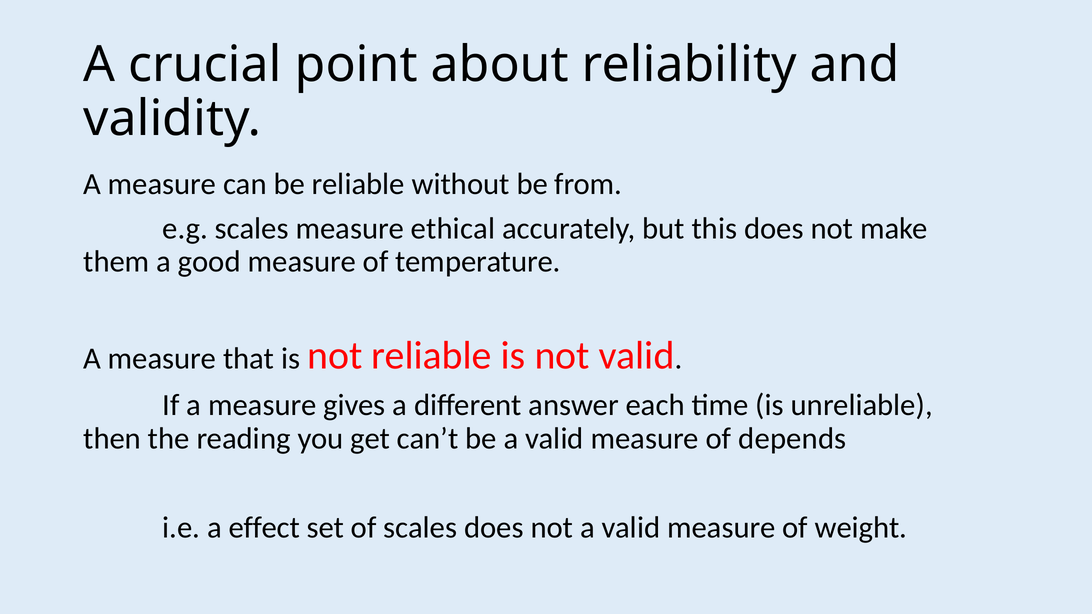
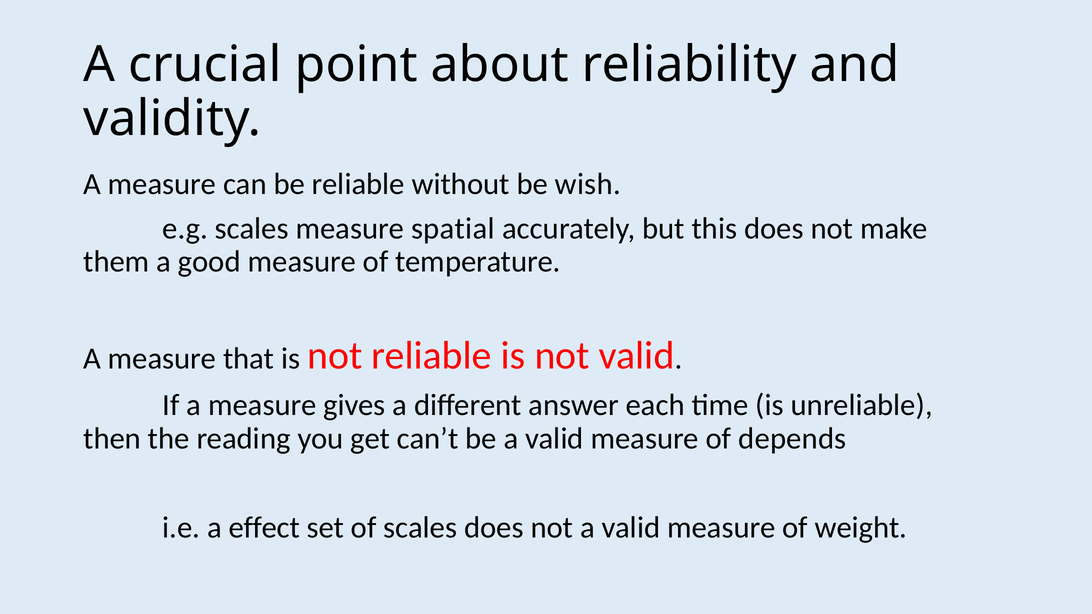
from: from -> wish (588, 184)
ethical: ethical -> spatial (453, 229)
